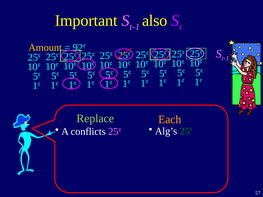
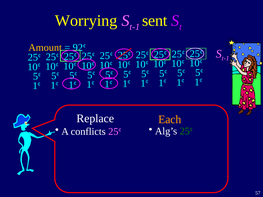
Important: Important -> Worrying (86, 21)
also: also -> sent (155, 21)
Replace colour: light green -> white (95, 119)
